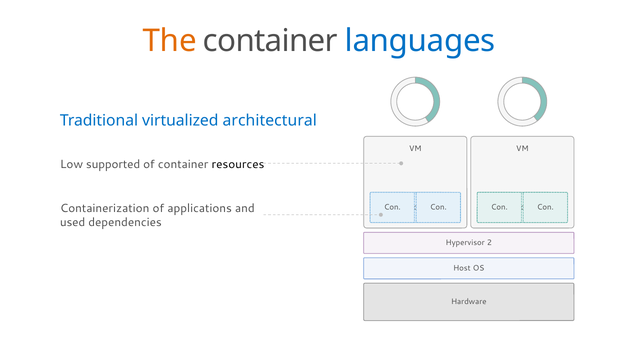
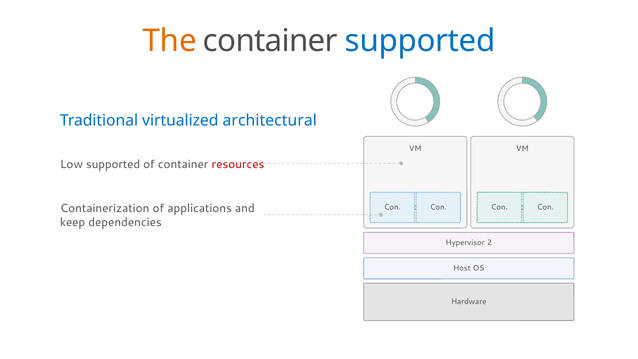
container languages: languages -> supported (420, 41)
resources colour: black -> red (238, 164)
used: used -> keep (73, 223)
